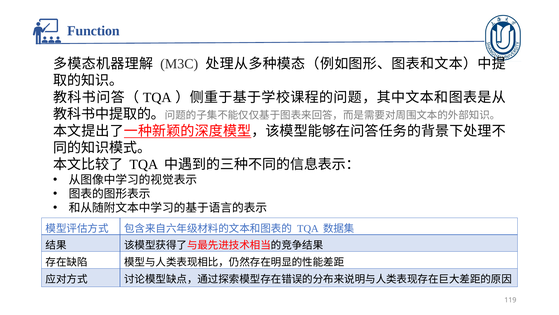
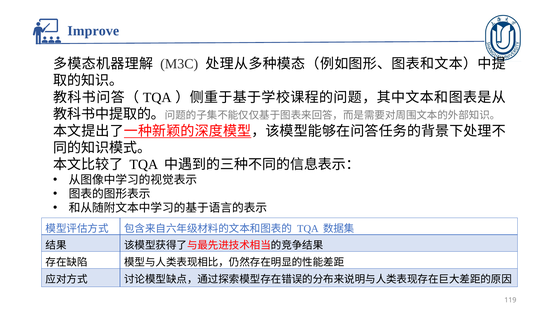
Function: Function -> Improve (93, 31)
